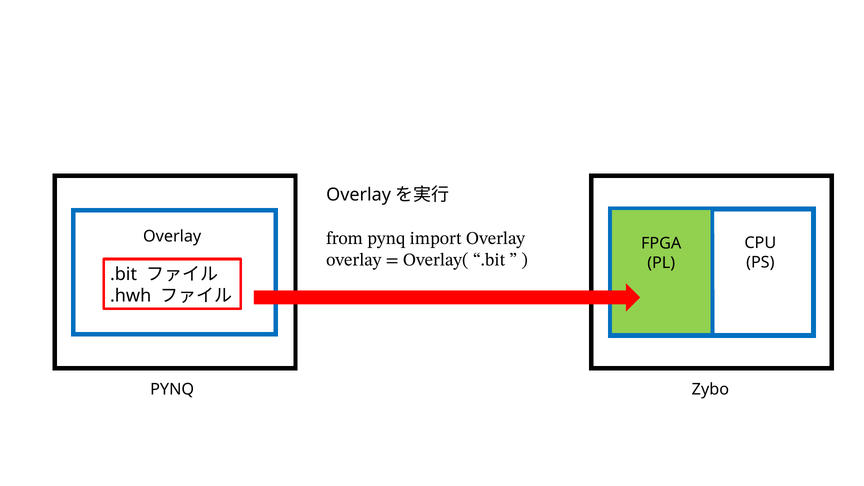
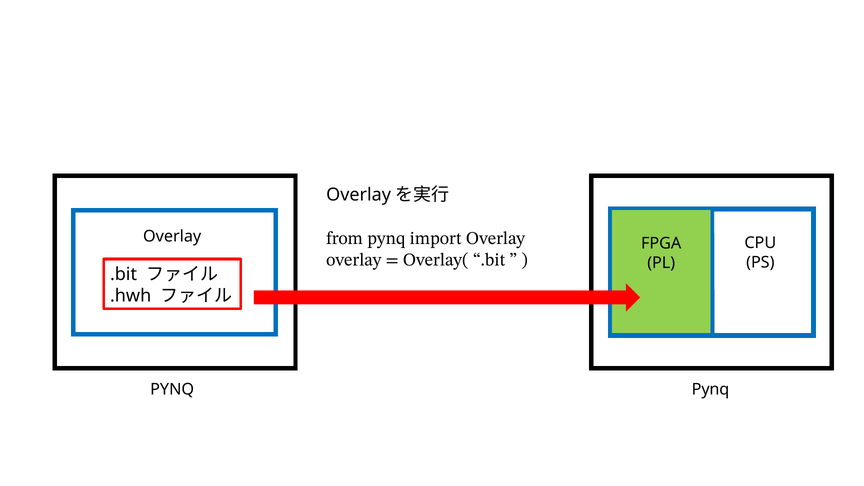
PYNQ Zybo: Zybo -> Pynq (711, 390)
